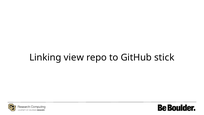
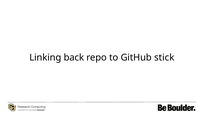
view: view -> back (74, 57)
